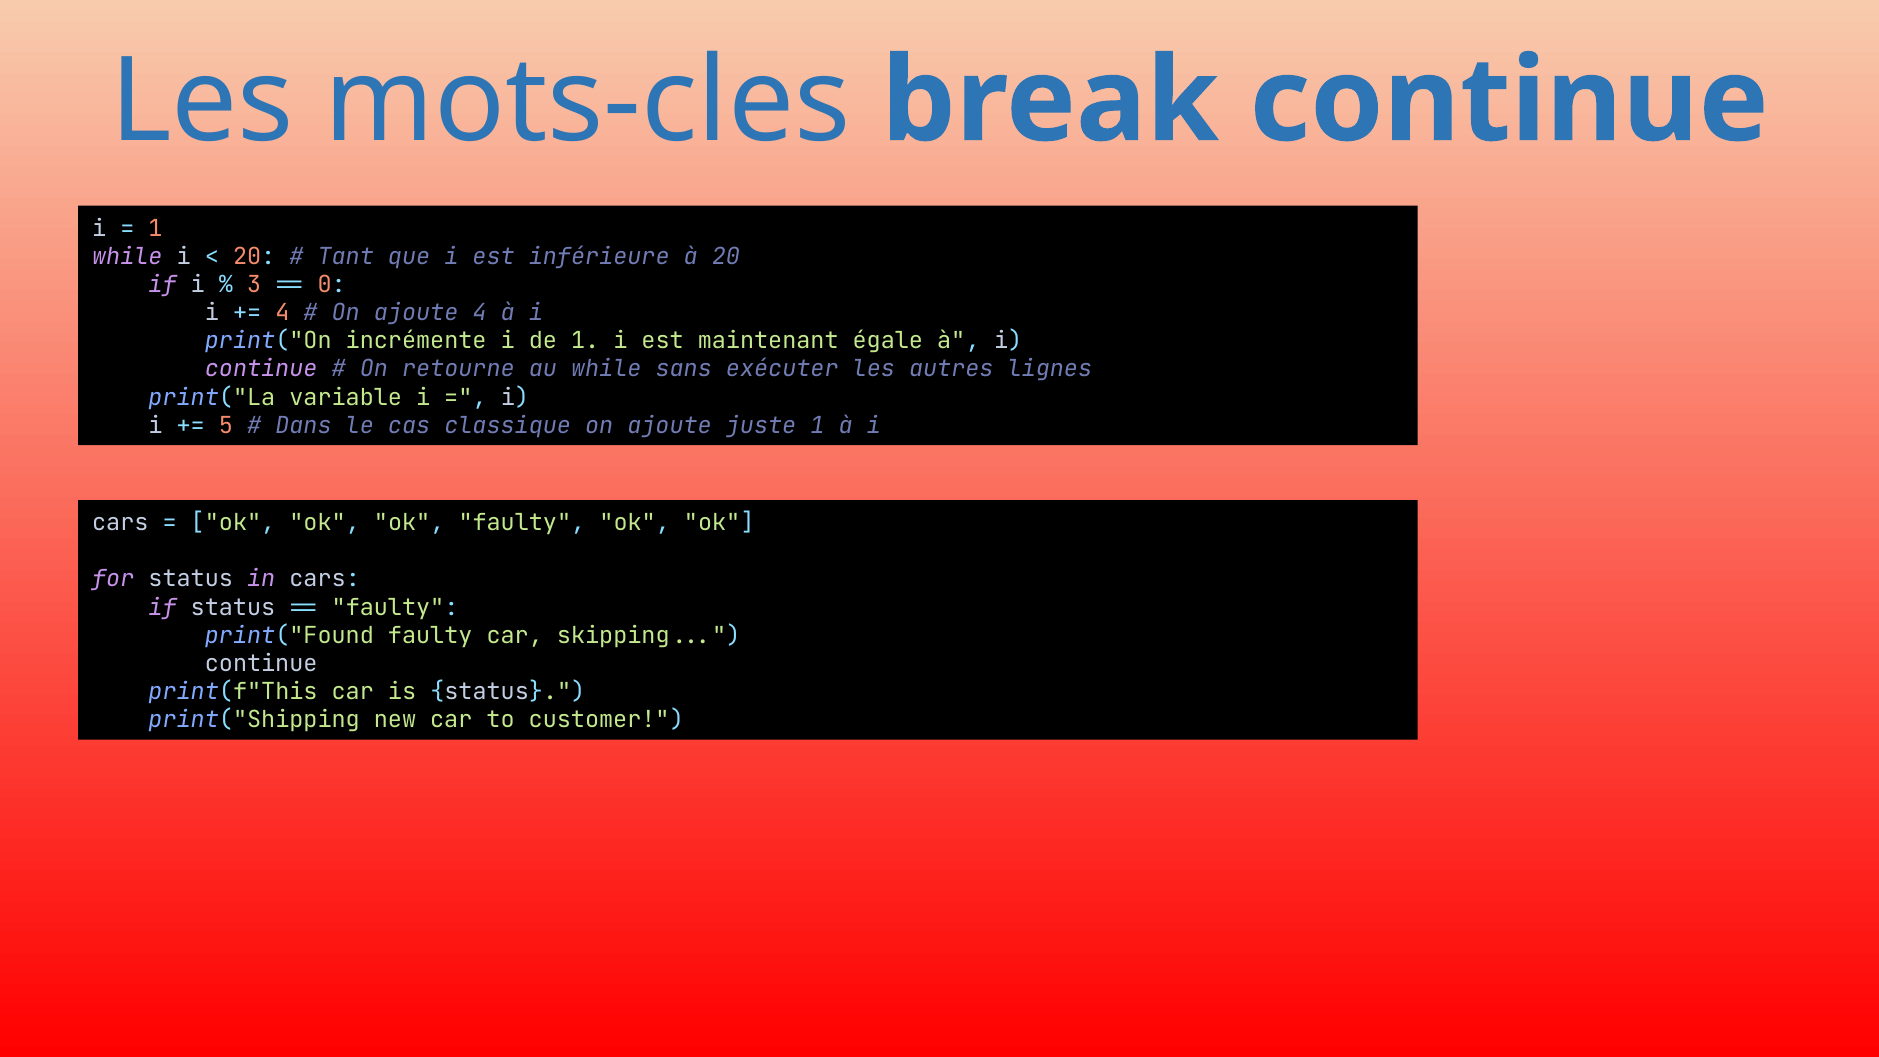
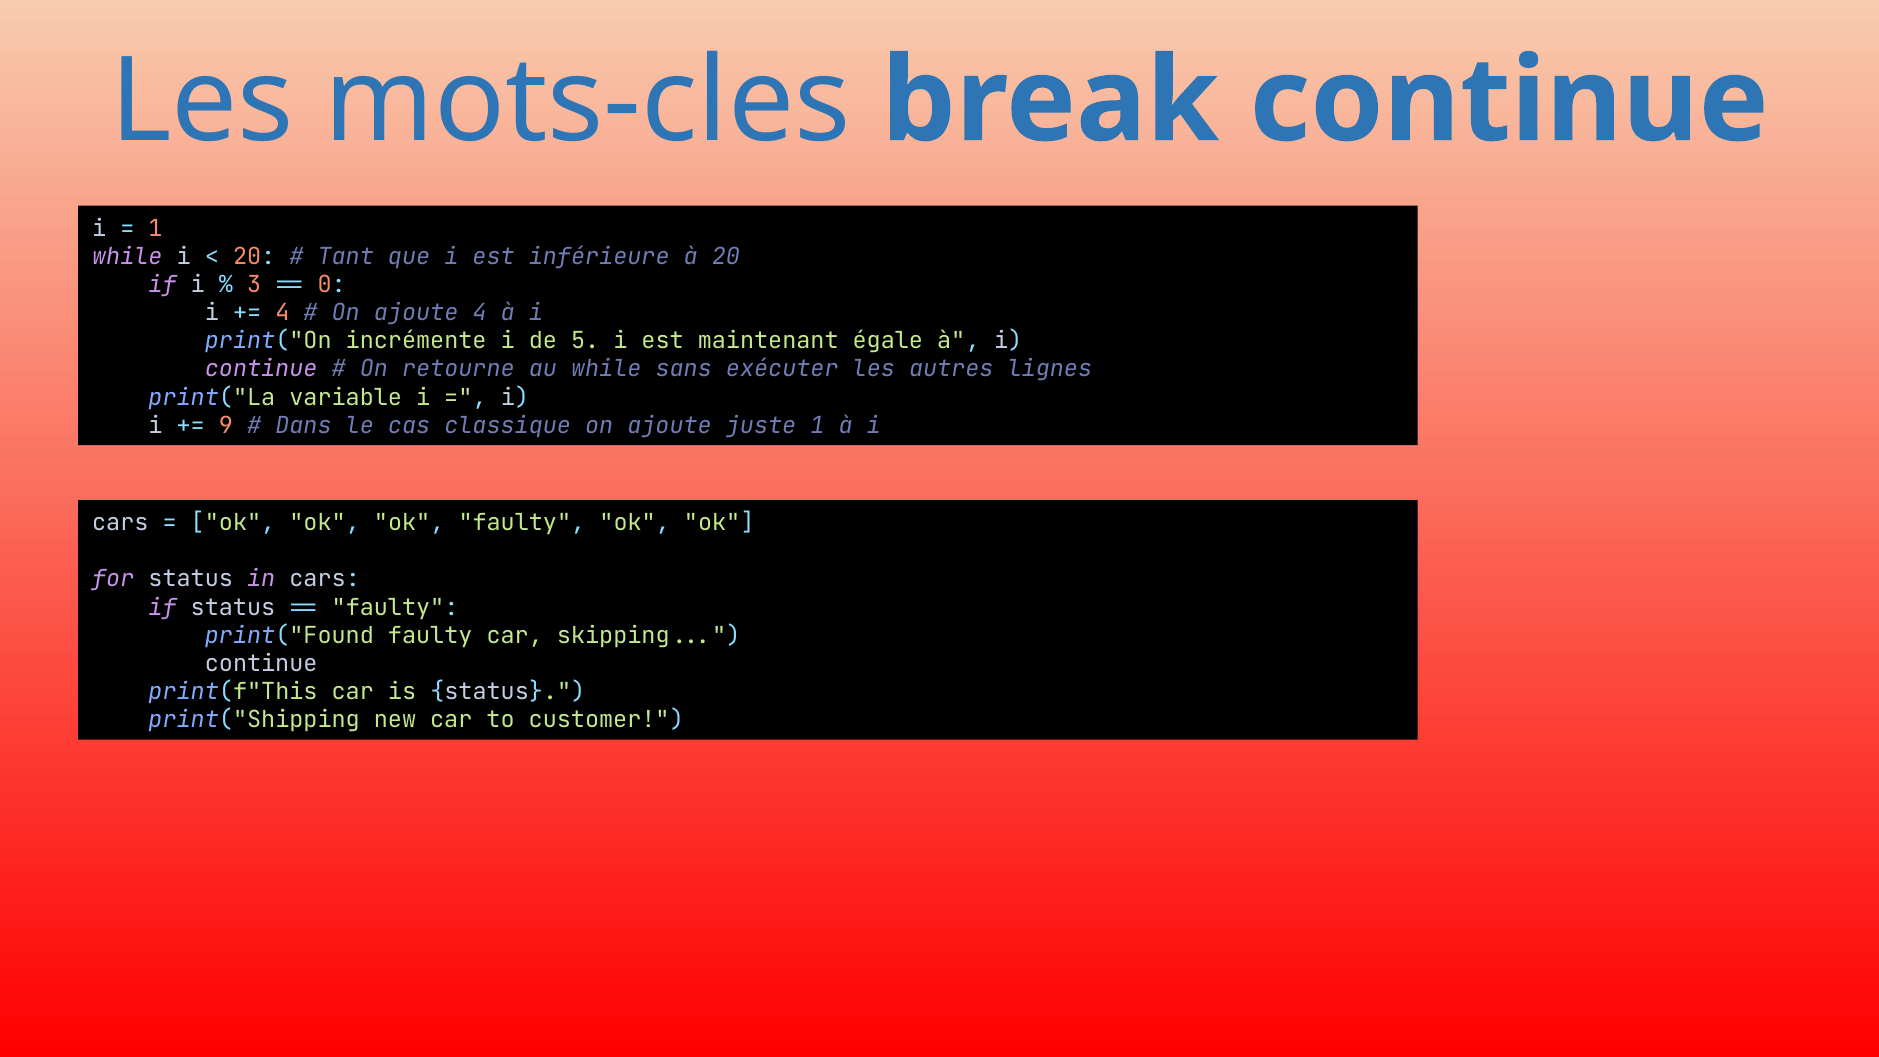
de 1: 1 -> 5 (585, 341)
5: 5 -> 9 (226, 426)
